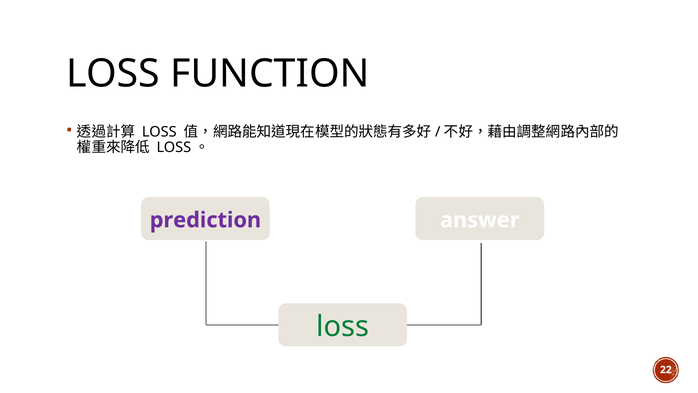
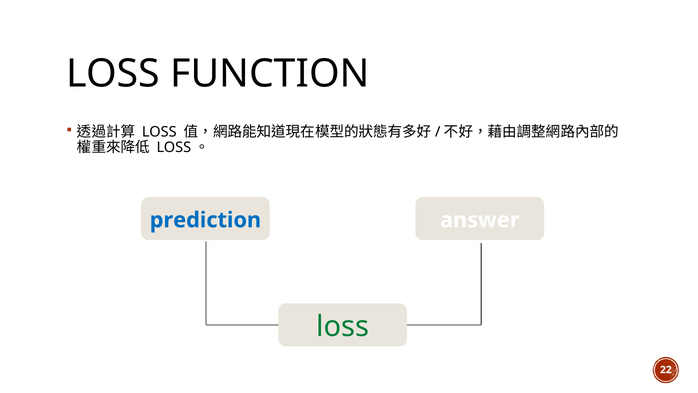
prediction colour: purple -> blue (205, 220)
